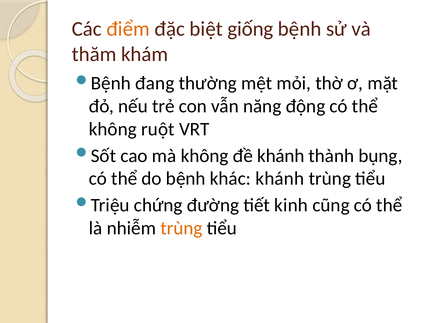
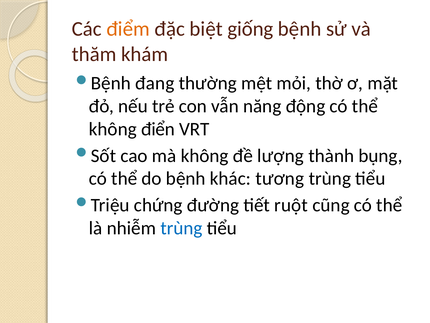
ruột: ruột -> điển (158, 129)
đề khánh: khánh -> lượng (281, 155)
khác khánh: khánh -> tương (280, 178)
kinh: kinh -> ruột (291, 205)
trùng colour: orange -> blue (181, 228)
